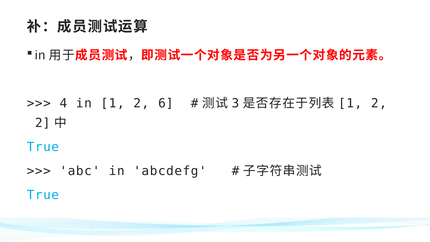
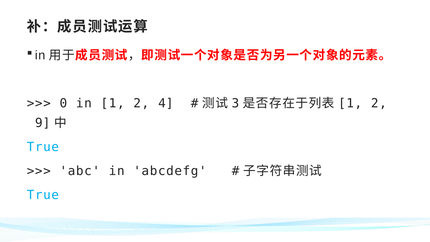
4: 4 -> 0 (63, 103)
6: 6 -> 4 (166, 103)
2: 2 -> 9 (43, 123)
